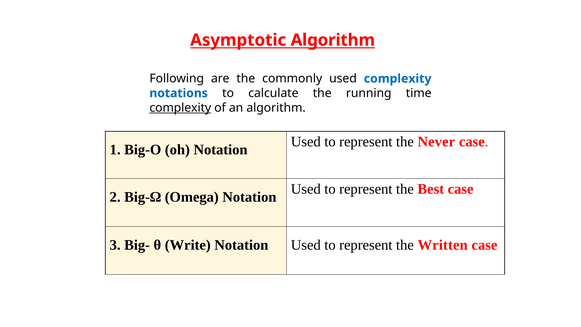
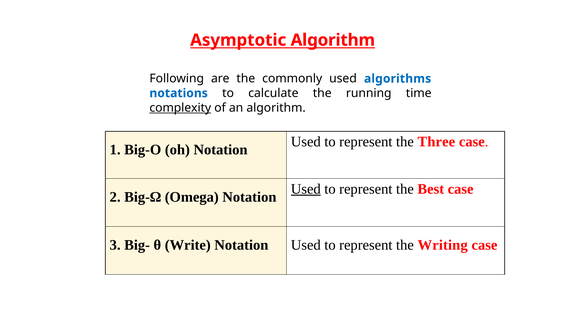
used complexity: complexity -> algorithms (398, 79)
Never: Never -> Three (436, 142)
Used underline: none -> present (306, 189)
Written: Written -> Writing (443, 245)
